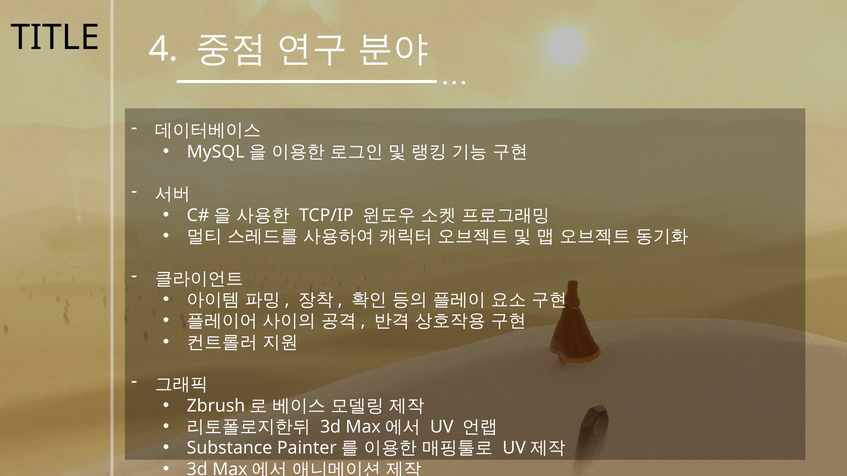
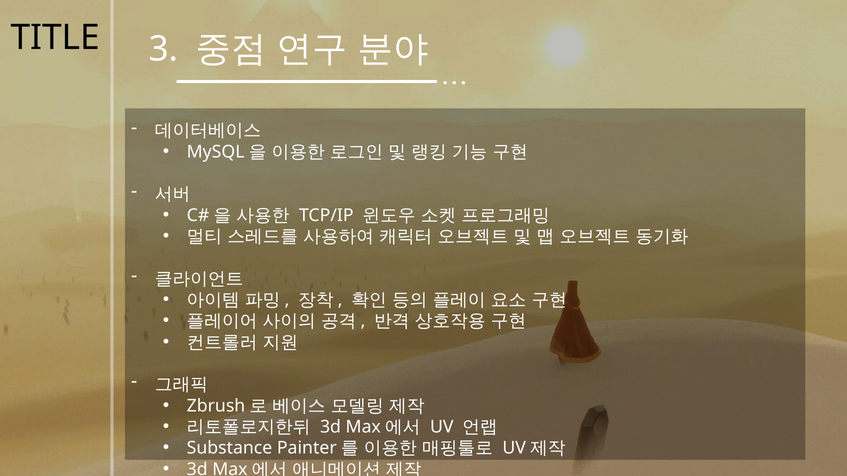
4: 4 -> 3 (164, 49)
